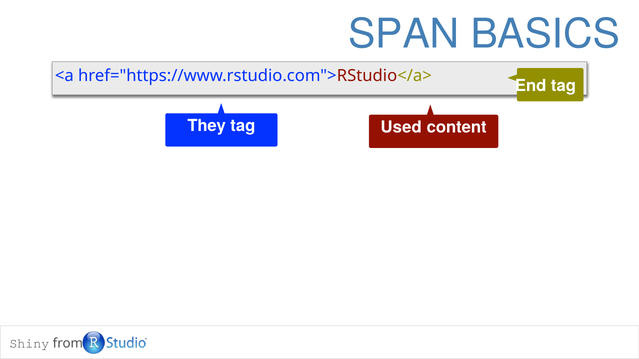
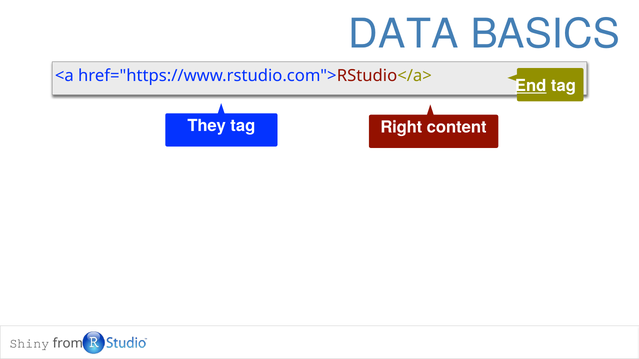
SPAN: SPAN -> DATA (404, 34)
End underline: none -> present (531, 86)
Used: Used -> Right (401, 128)
